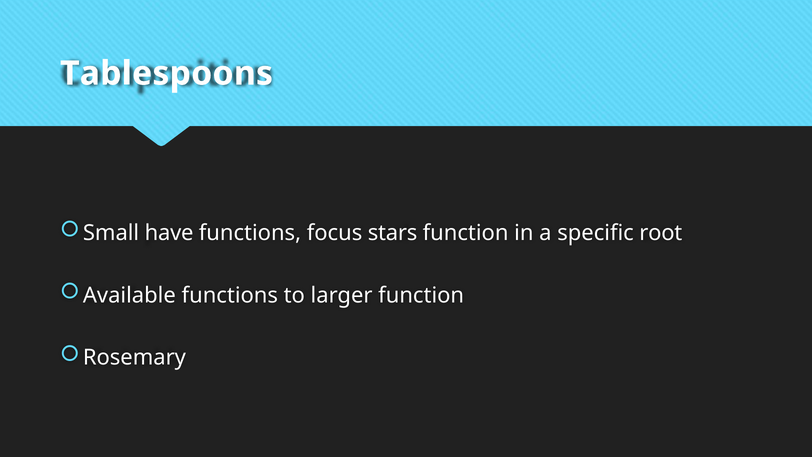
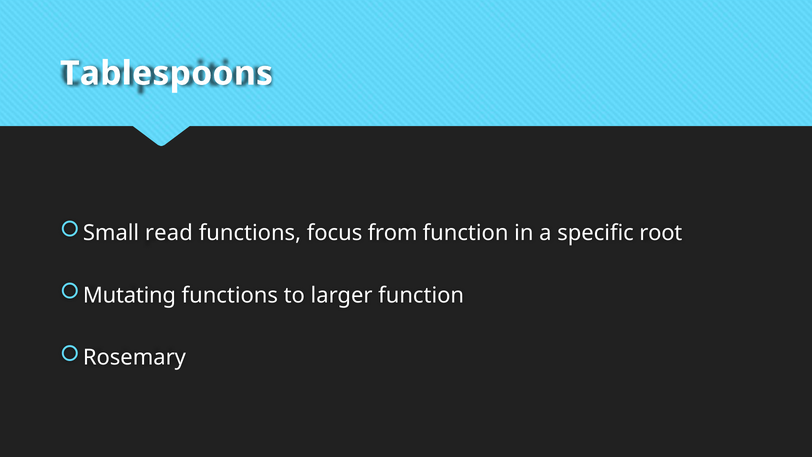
have: have -> read (169, 233)
stars: stars -> from (393, 233)
Available: Available -> Mutating (129, 295)
